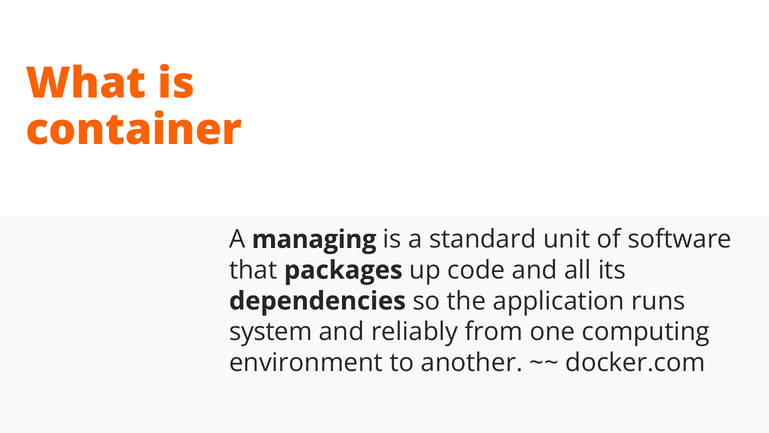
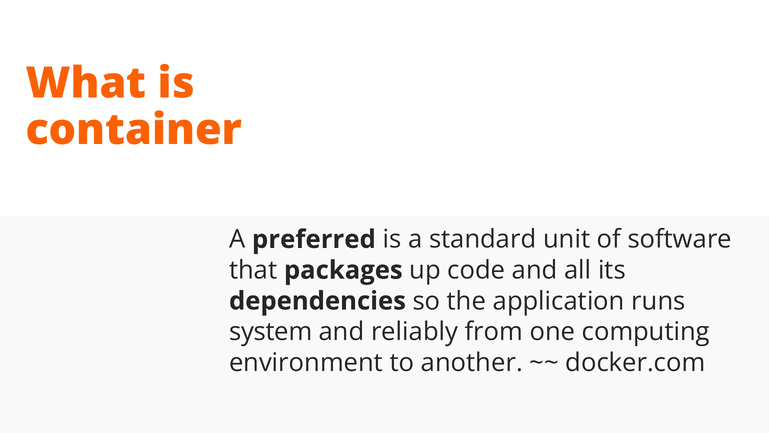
managing: managing -> preferred (314, 239)
